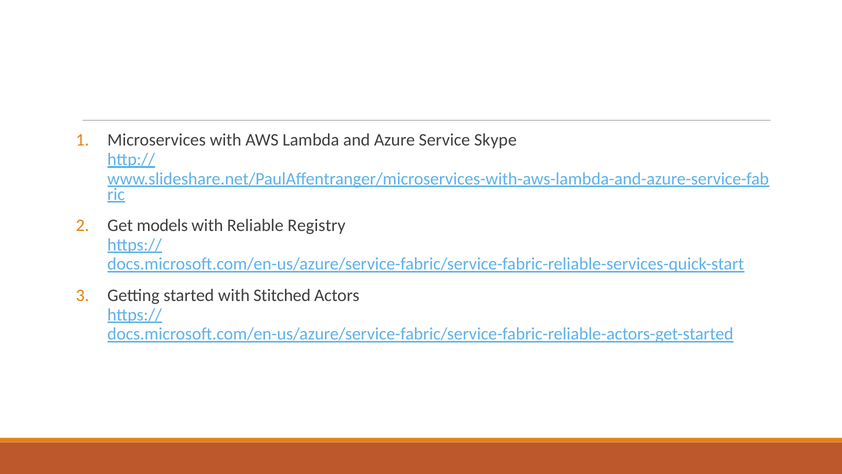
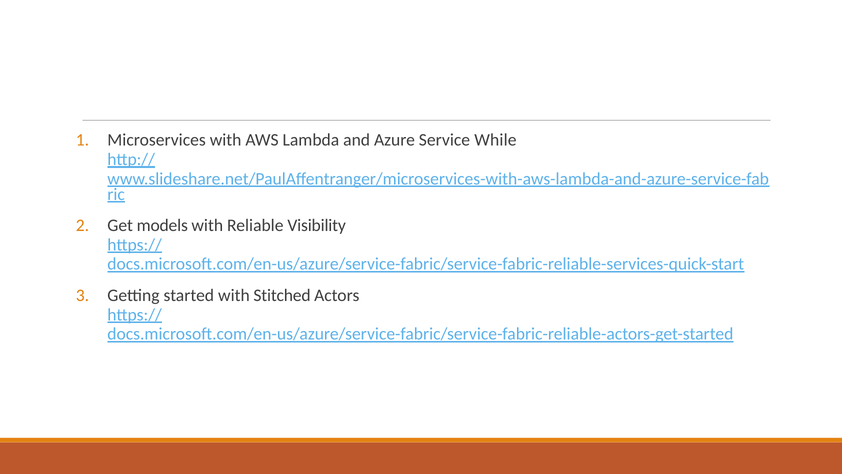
Skype: Skype -> While (495, 140)
Registry: Registry -> Visibility (317, 225)
